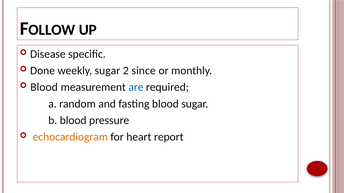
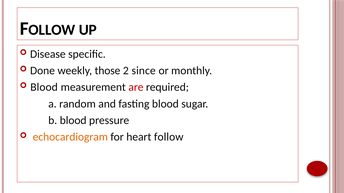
weekly sugar: sugar -> those (108, 71)
are colour: blue -> red (136, 87)
report: report -> follow (169, 137)
